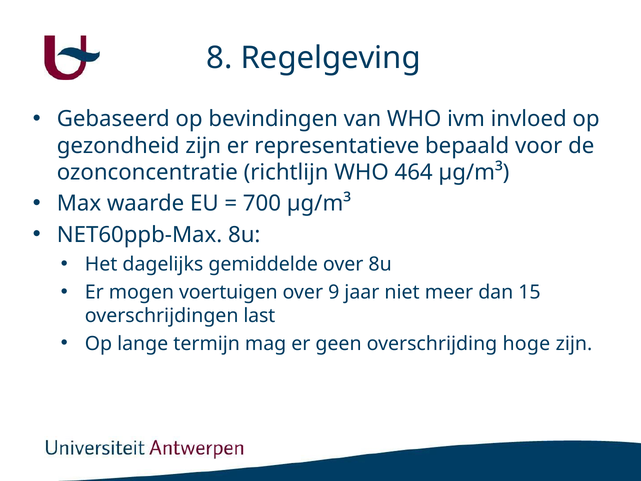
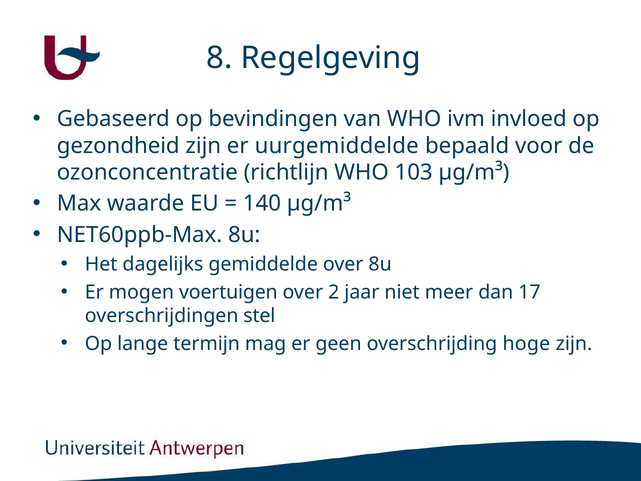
representatieve: representatieve -> uurgemiddelde (337, 146)
464: 464 -> 103 (414, 172)
700: 700 -> 140 (262, 204)
9: 9 -> 2 (334, 292)
15: 15 -> 17 (529, 292)
last: last -> stel (259, 315)
